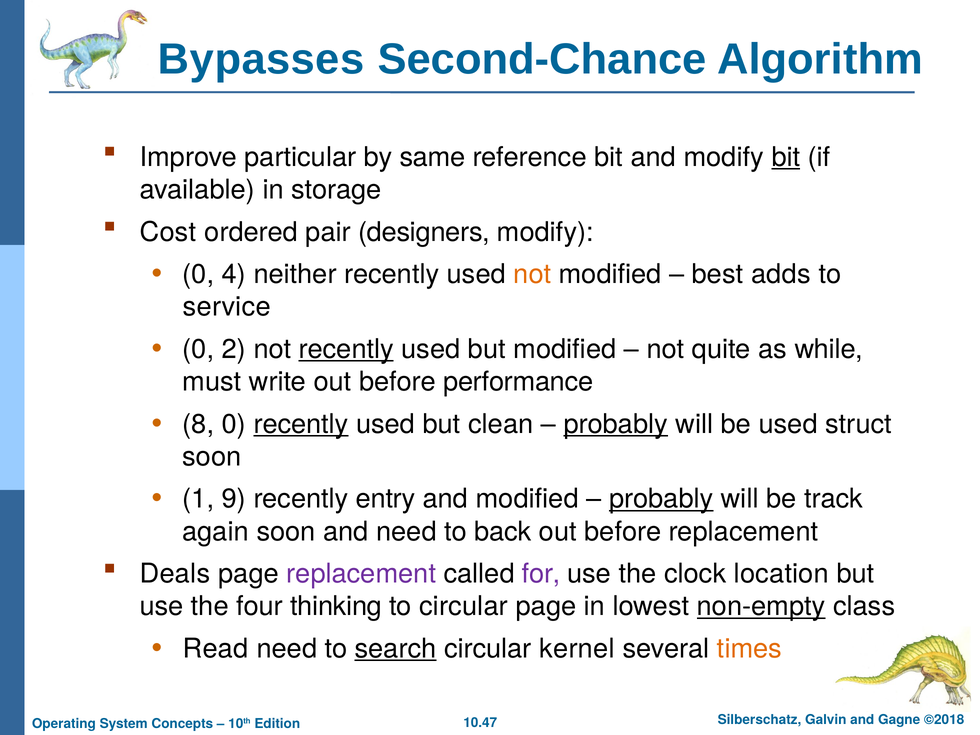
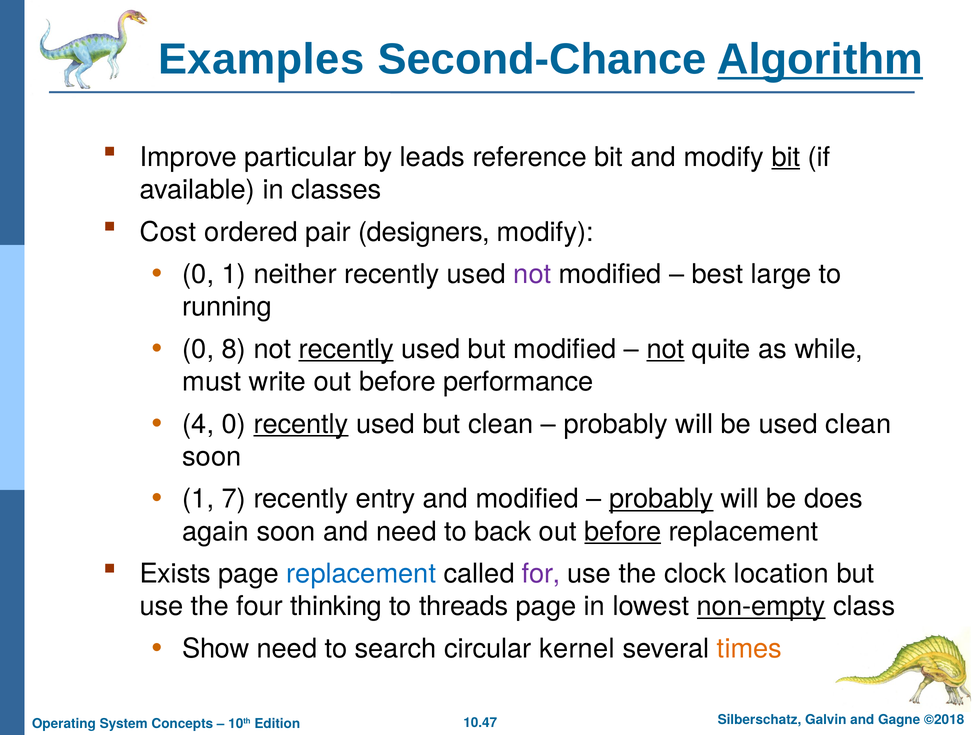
Bypasses: Bypasses -> Examples (261, 60)
Algorithm underline: none -> present (820, 60)
same: same -> leads (432, 157)
storage: storage -> classes (336, 190)
0 4: 4 -> 1 (234, 274)
not colour: orange -> purple (532, 274)
adds: adds -> large (781, 274)
service: service -> running (227, 307)
2: 2 -> 8 (234, 349)
not underline: none -> present (666, 349)
8: 8 -> 4 (198, 424)
probably underline: present -> none (616, 424)
used struct: struct -> clean (858, 424)
9: 9 -> 7 (234, 499)
track: track -> does (834, 499)
before underline: none -> present (623, 532)
Deals: Deals -> Exists (175, 574)
replacement colour: purple -> blue (361, 574)
to circular: circular -> threads (464, 606)
Read: Read -> Show (216, 649)
search underline: present -> none (396, 649)
